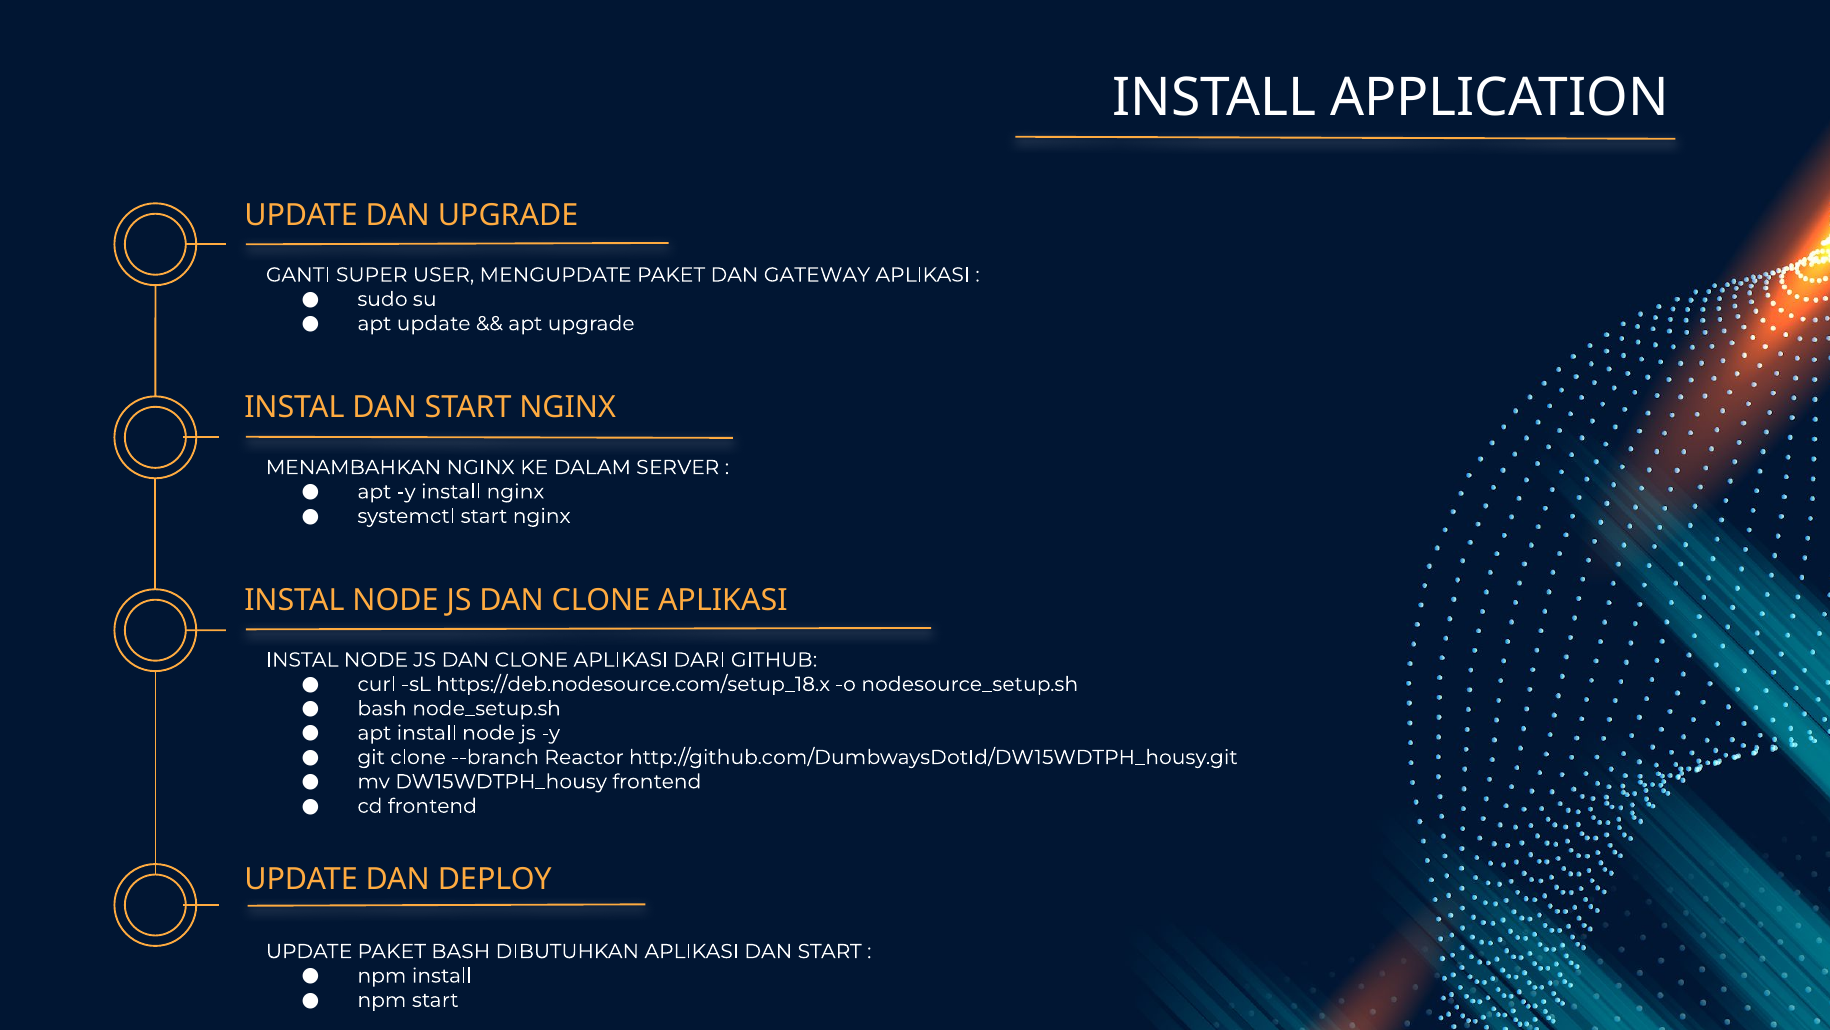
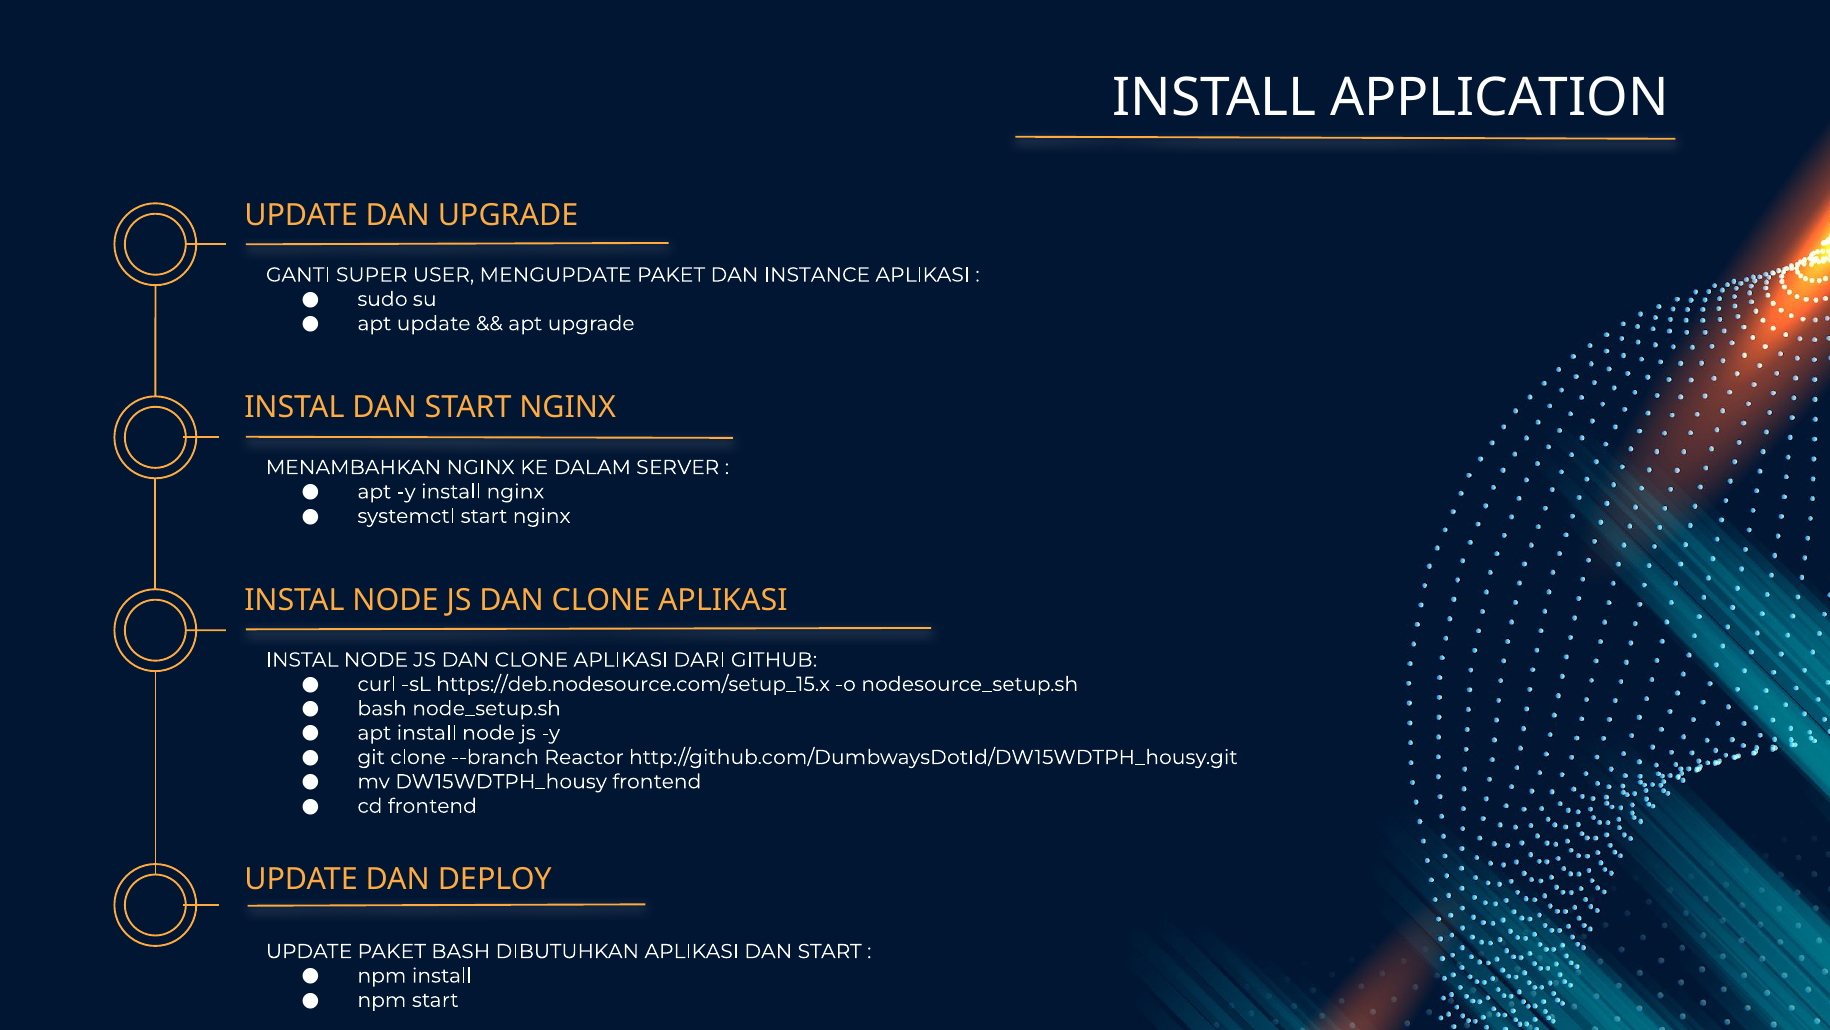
GATEWAY: GATEWAY -> INSTANCE (817, 275)
https://deb.nodesource.com/setup_18.x: https://deb.nodesource.com/setup_18.x -> https://deb.nodesource.com/setup_15.x (633, 684)
